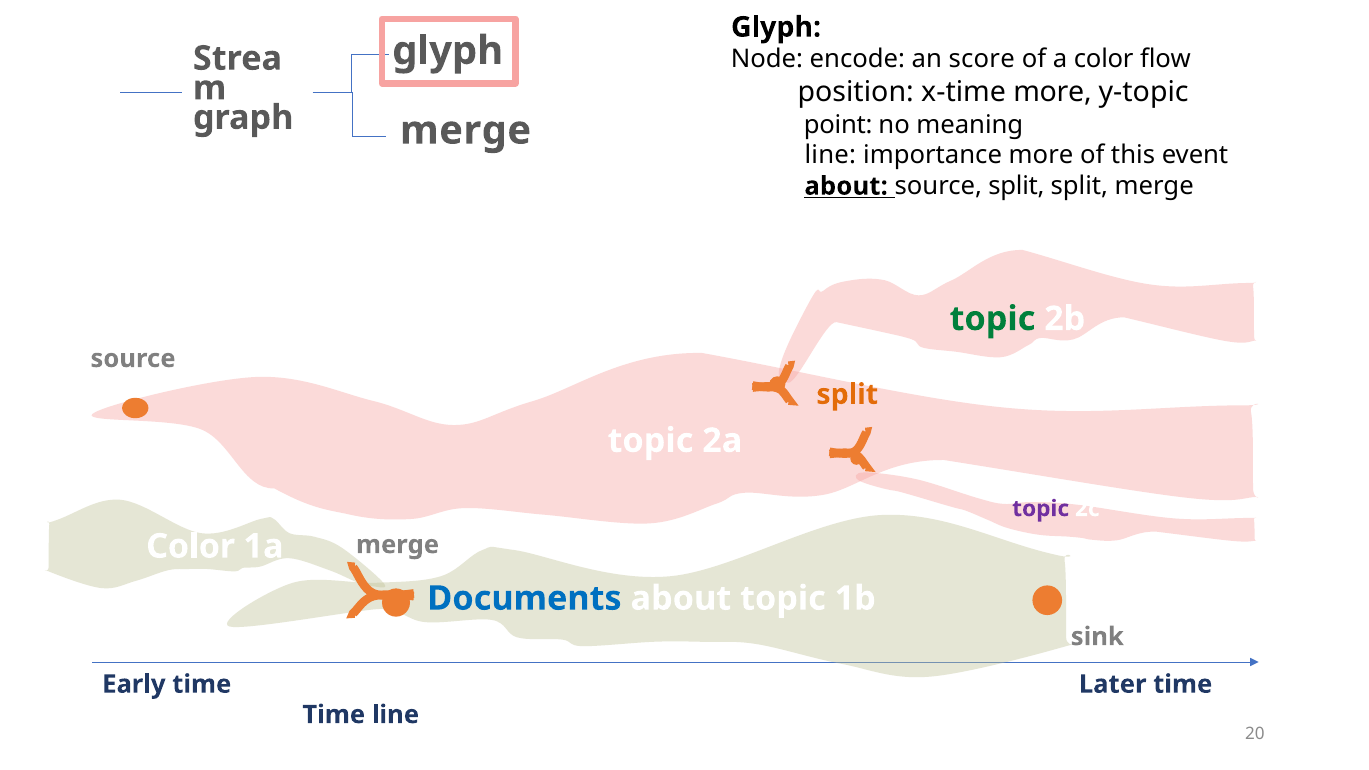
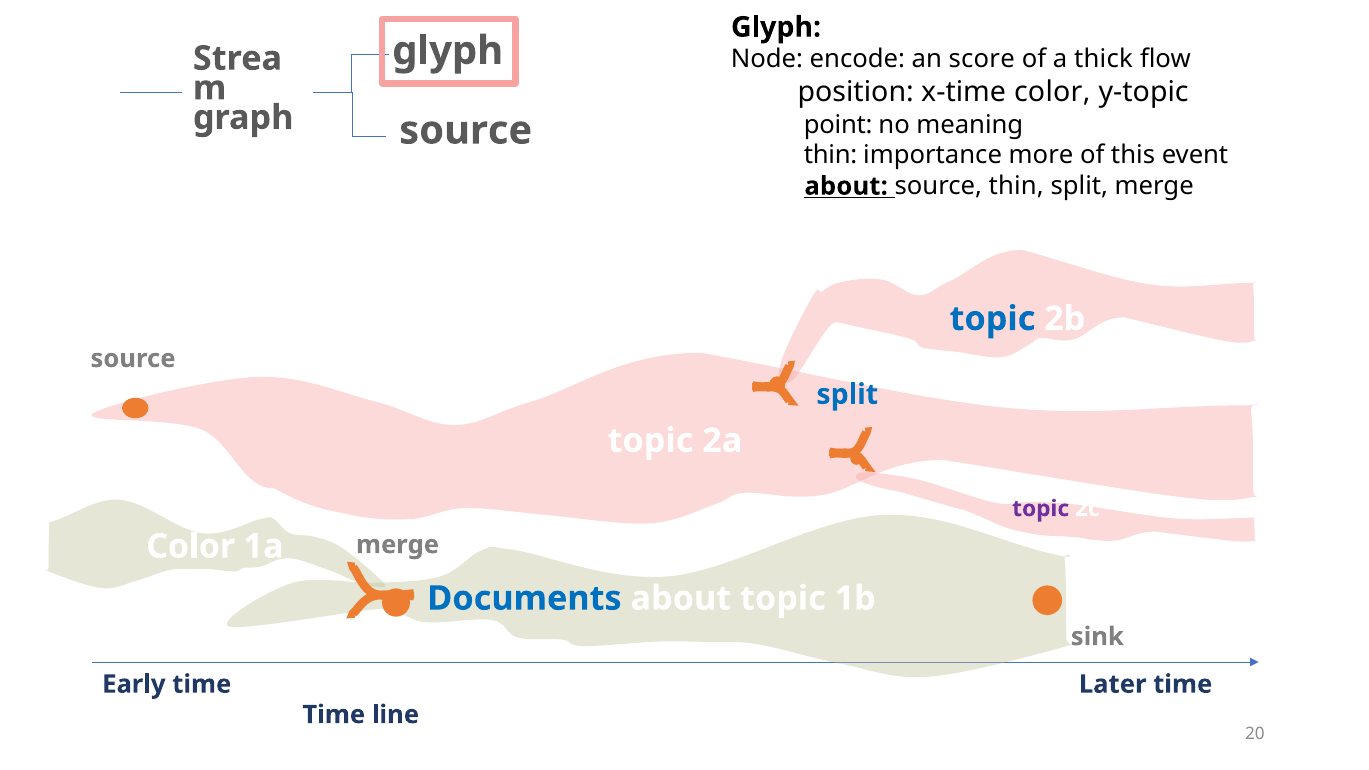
a color: color -> thick (1103, 60)
x-time more: more -> color (1052, 92)
merge: merge -> source (466, 130)
line: line -> thin (831, 155)
source split: split -> thin (1016, 186)
topic colour: green -> blue (992, 319)
split colour: orange -> blue (847, 394)
